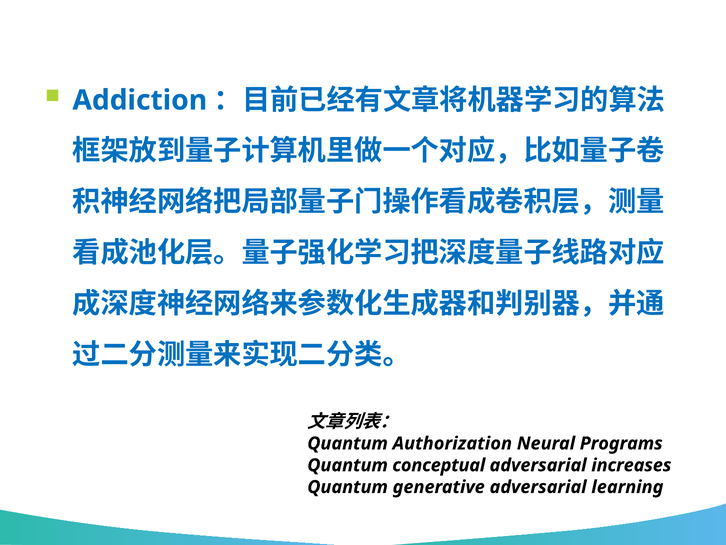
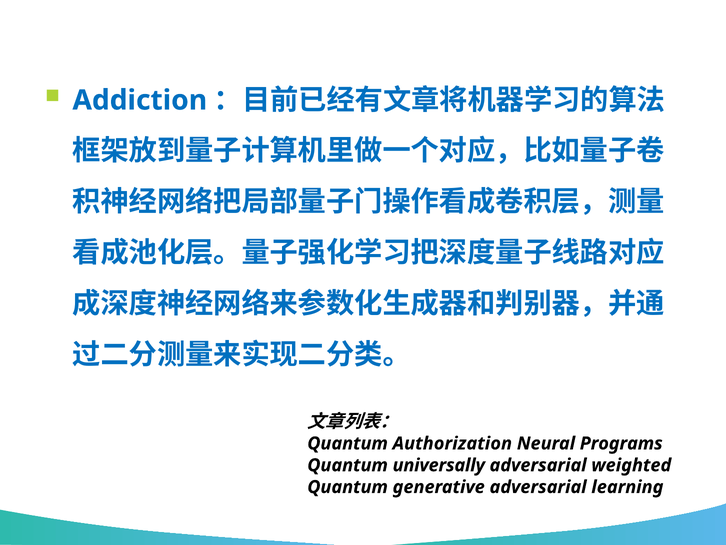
conceptual: conceptual -> universally (439, 465)
increases: increases -> weighted (631, 465)
